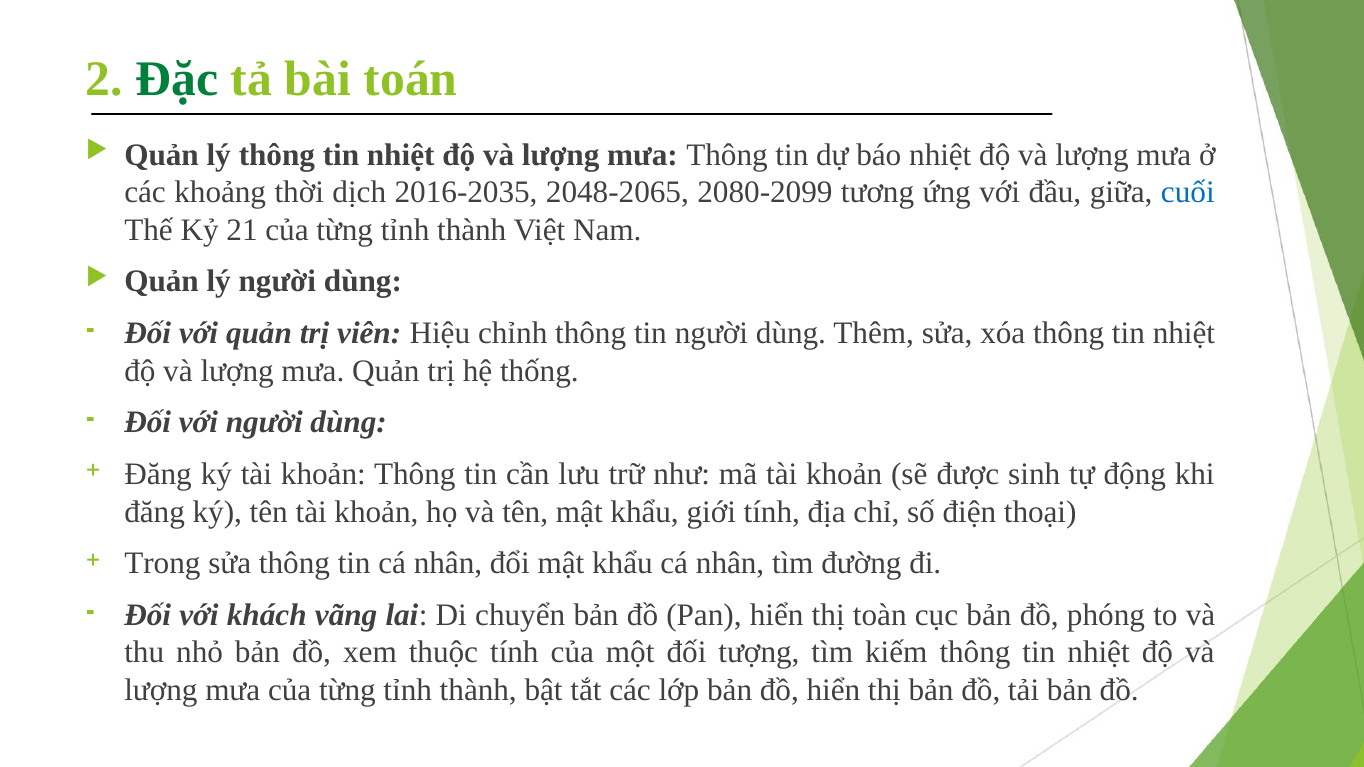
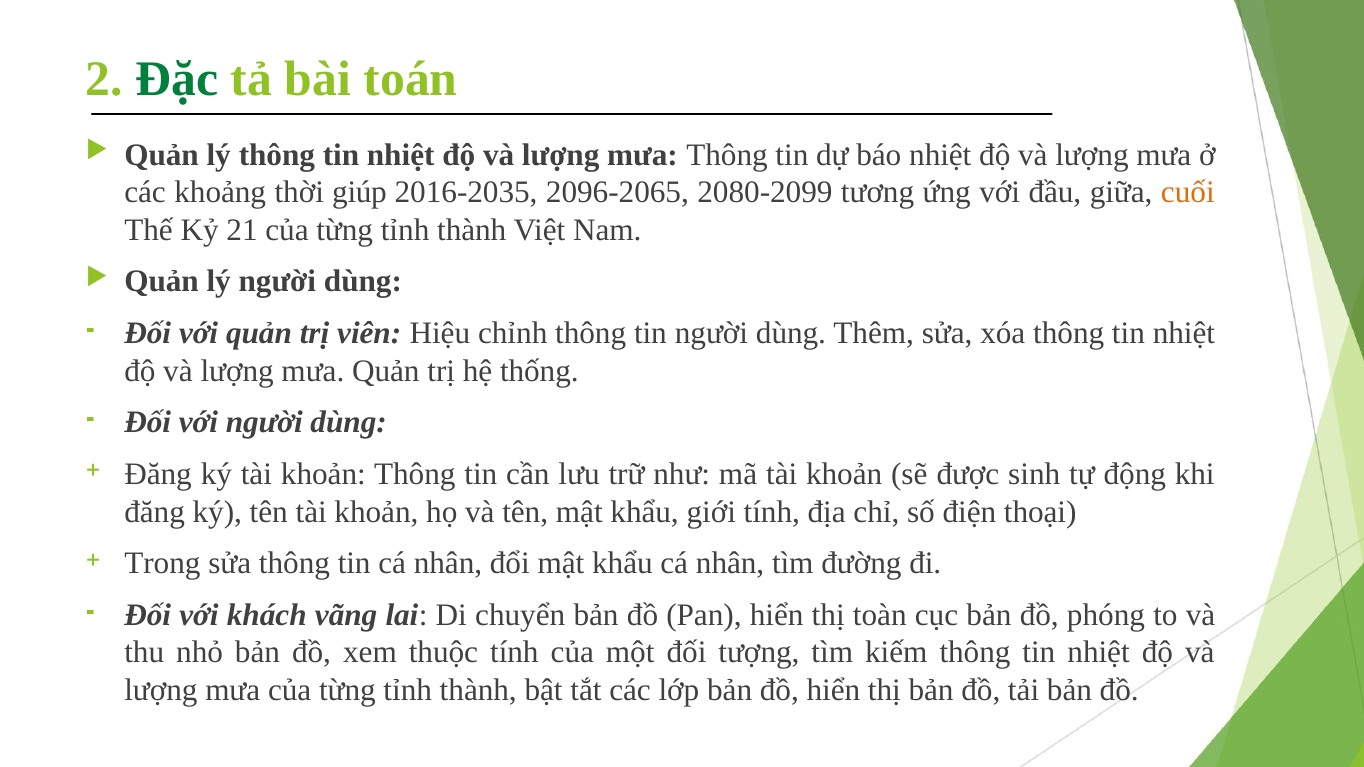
dịch: dịch -> giúp (359, 193)
2048-2065: 2048-2065 -> 2096-2065 (617, 193)
cuối colour: blue -> orange (1188, 193)
